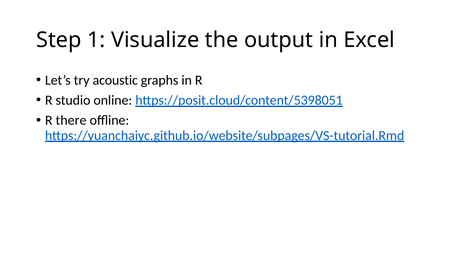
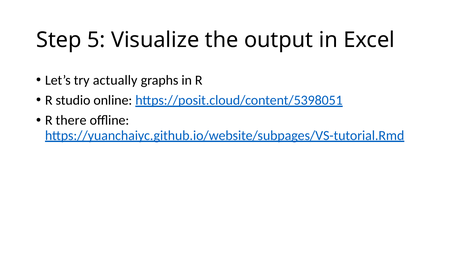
1: 1 -> 5 (96, 40)
acoustic: acoustic -> actually (115, 80)
